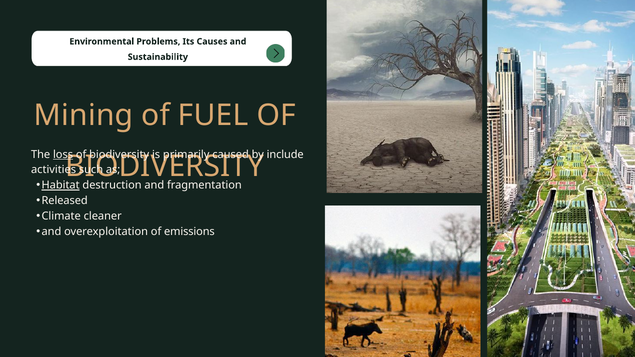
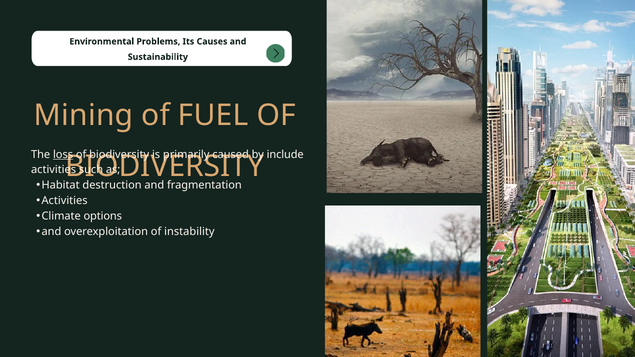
Habitat underline: present -> none (61, 185)
Released: Released -> Activities (65, 201)
cleaner: cleaner -> options (103, 216)
emissions: emissions -> instability (189, 232)
